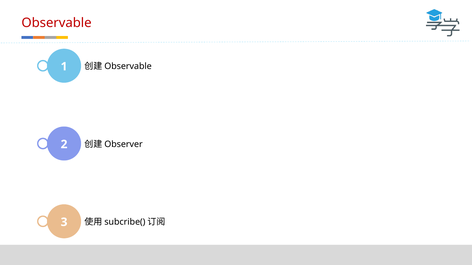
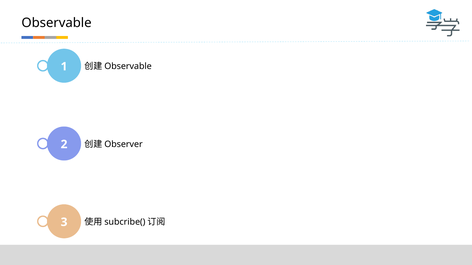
Observable colour: red -> black (57, 23)
